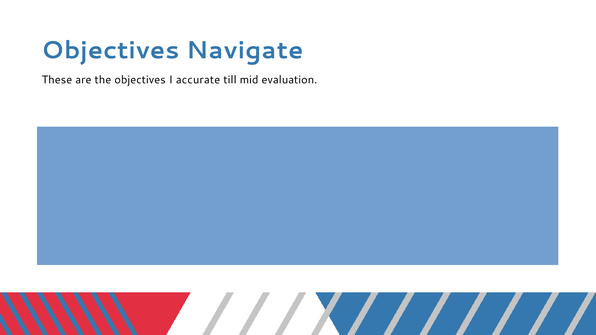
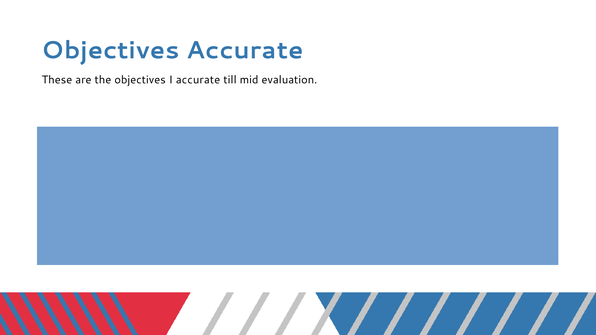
Objectives Navigate: Navigate -> Accurate (245, 50)
